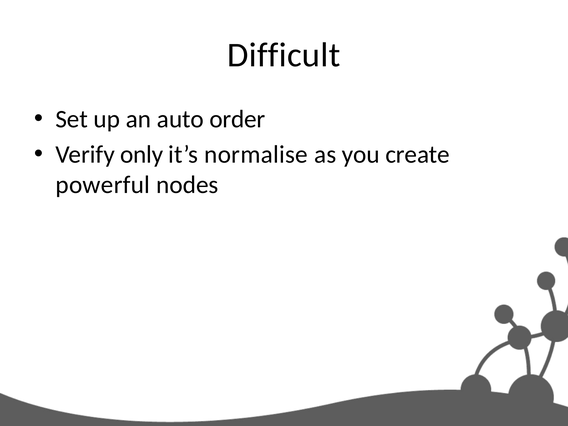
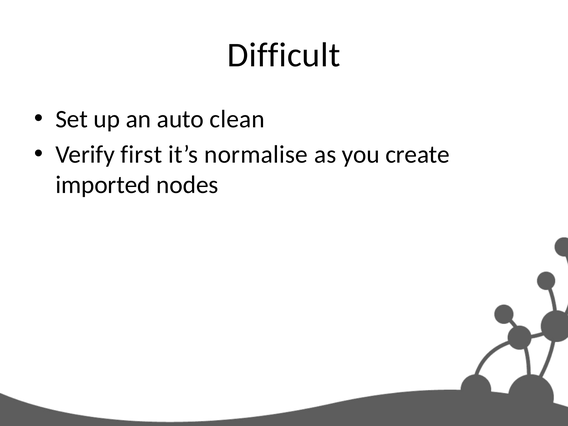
order: order -> clean (237, 119)
only: only -> first (141, 155)
powerful: powerful -> imported (103, 185)
